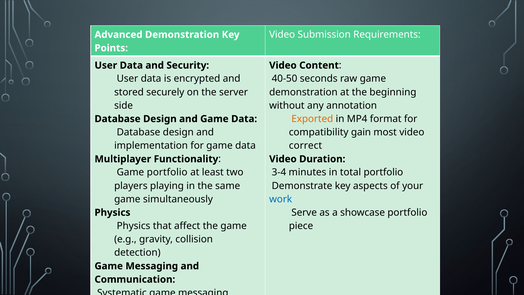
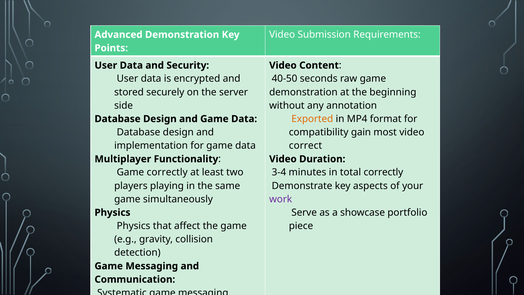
Game portfolio: portfolio -> correctly (167, 172)
total portfolio: portfolio -> correctly (383, 172)
work colour: blue -> purple (281, 199)
